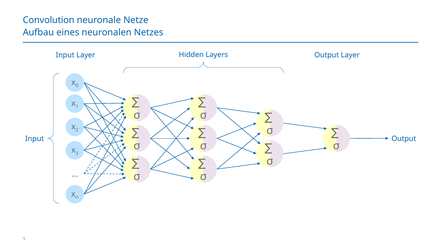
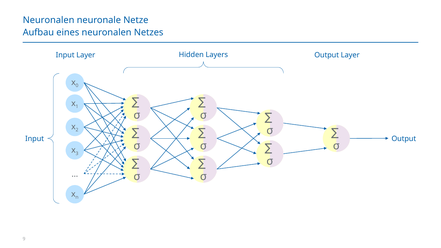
Convolution: Convolution -> Neuronalen (49, 20)
